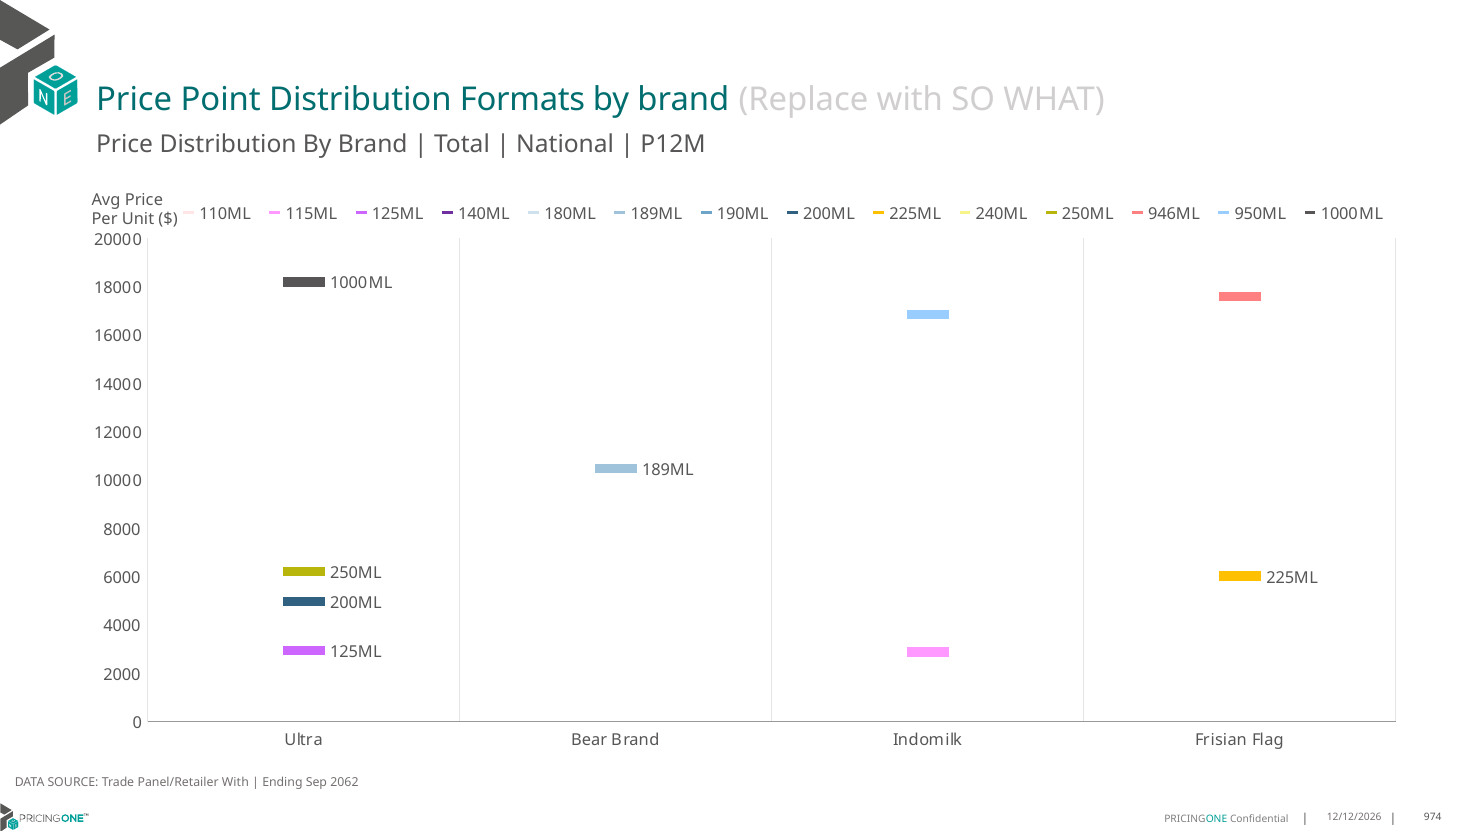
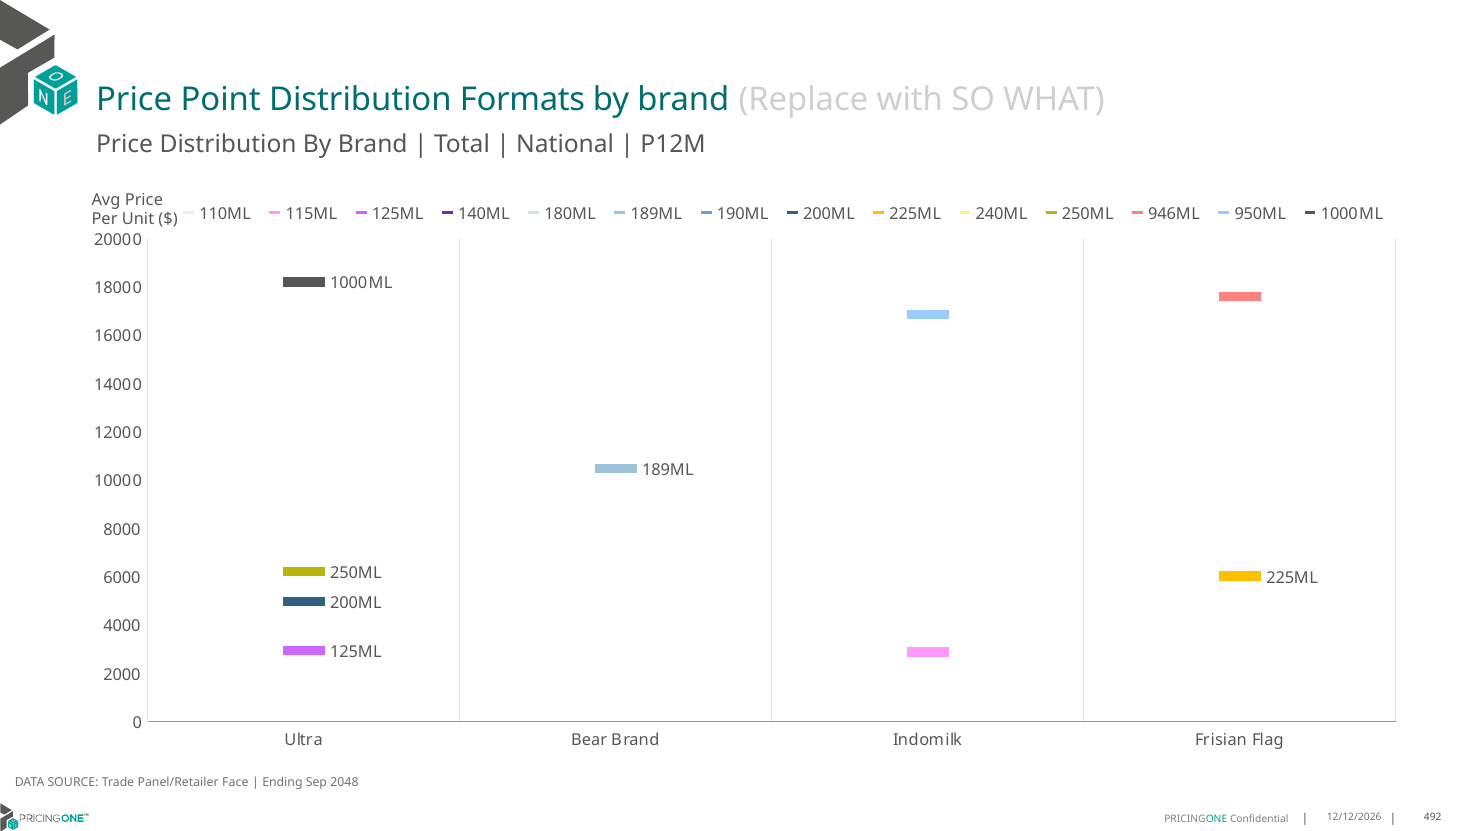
Panel/Retailer With: With -> Face (235, 783)
2062: 2062 -> 2048 (344, 783)
974: 974 -> 492 (1433, 817)
